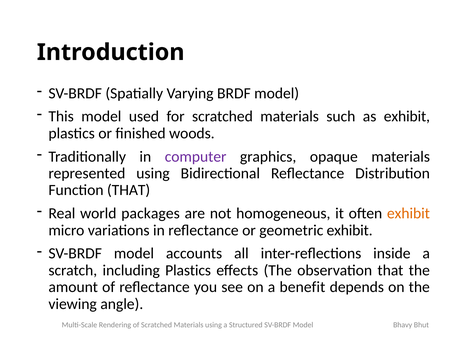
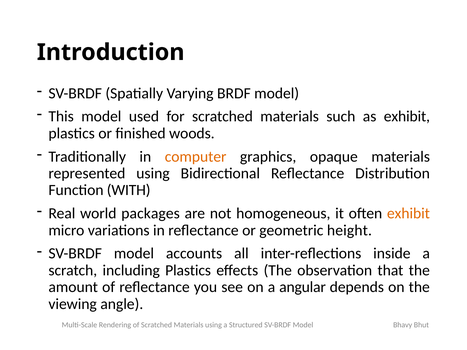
computer colour: purple -> orange (196, 157)
Function THAT: THAT -> WITH (129, 190)
geometric exhibit: exhibit -> height (349, 230)
benefit: benefit -> angular (303, 287)
